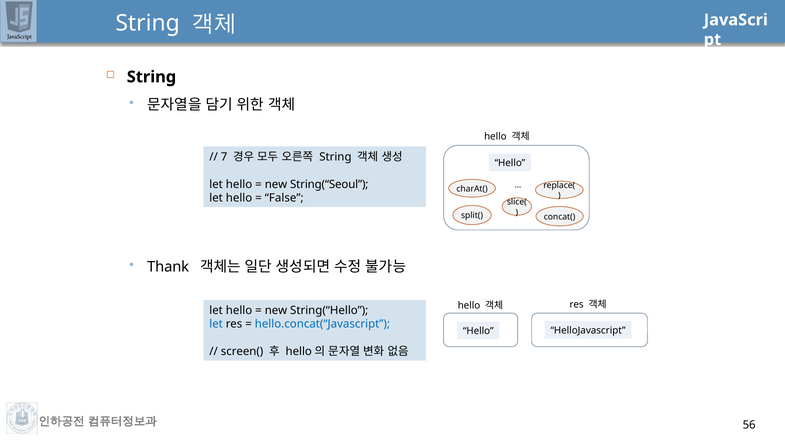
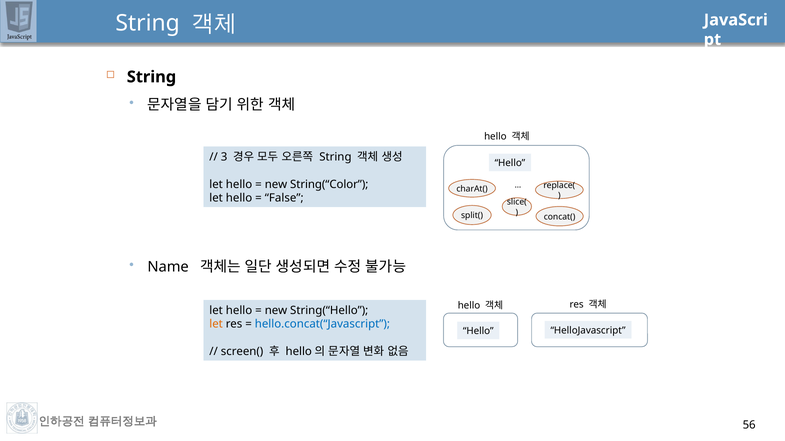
7: 7 -> 3 (224, 157)
String(“Seoul: String(“Seoul -> String(“Color (329, 185)
Thank: Thank -> Name (168, 267)
let colour: blue -> orange (216, 325)
